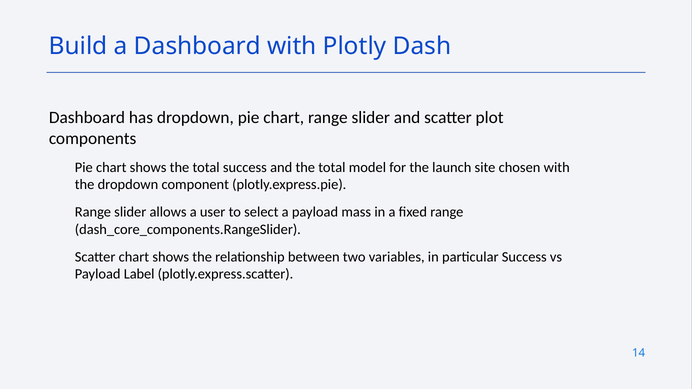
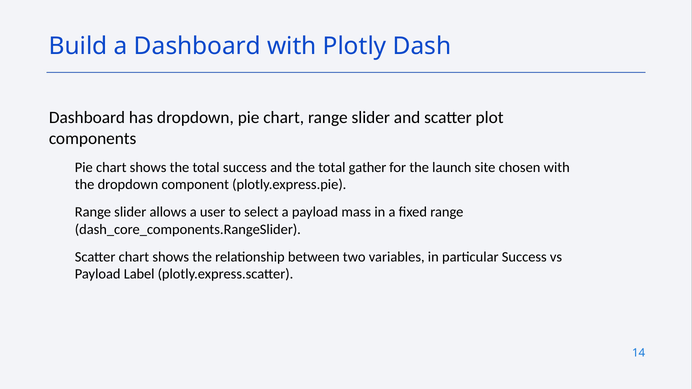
model: model -> gather (368, 168)
